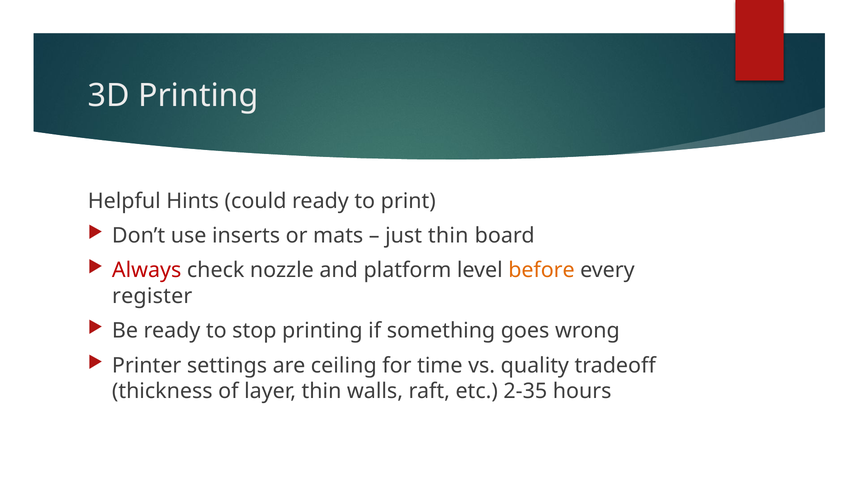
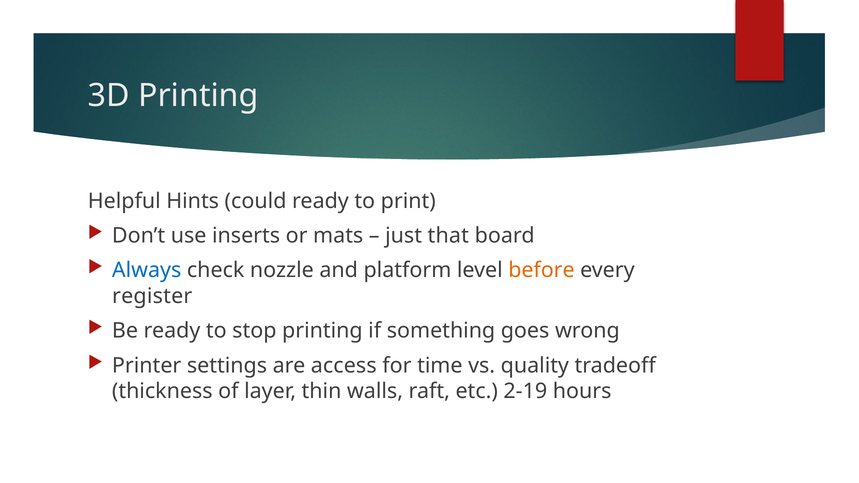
just thin: thin -> that (448, 236)
Always colour: red -> blue (147, 270)
ceiling: ceiling -> access (344, 366)
2-35: 2-35 -> 2-19 (525, 391)
